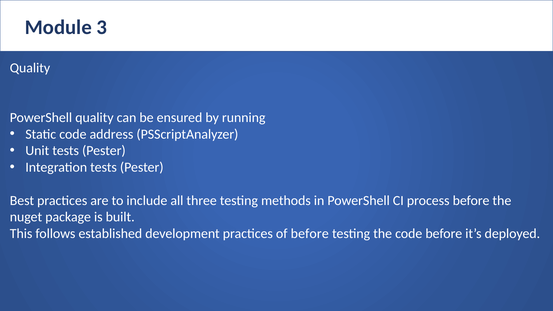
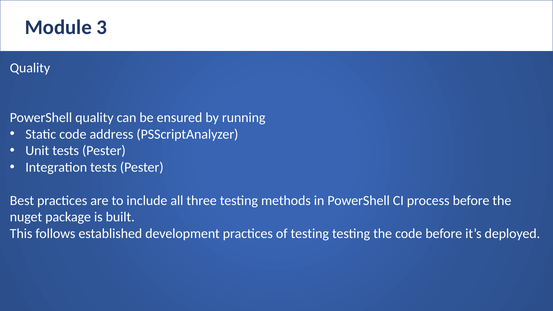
of before: before -> testing (310, 234)
